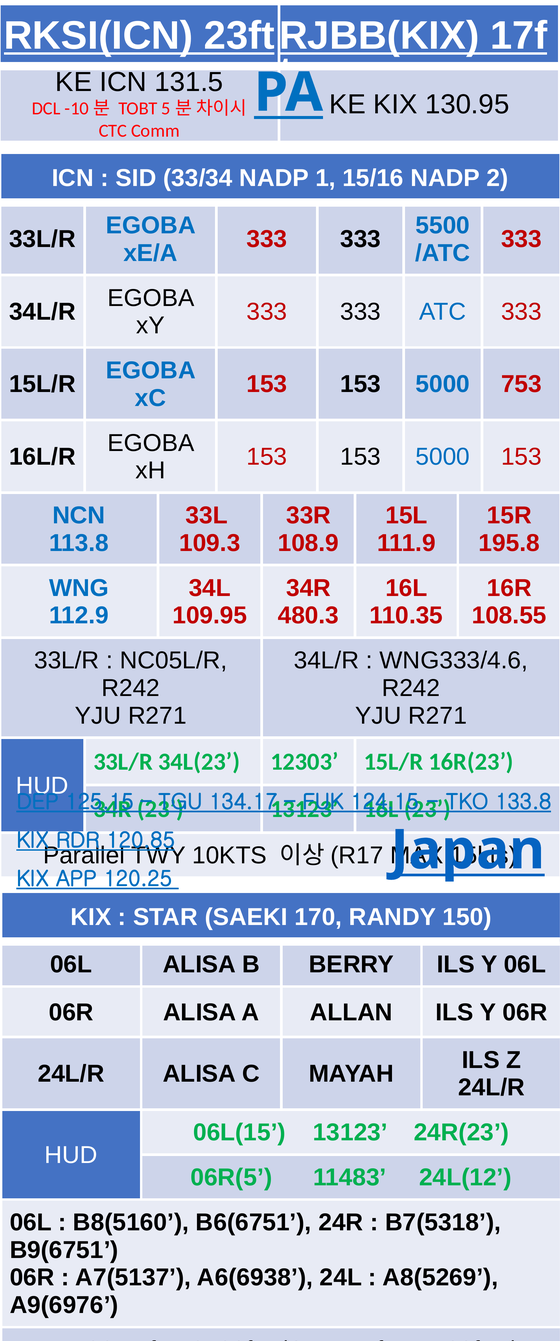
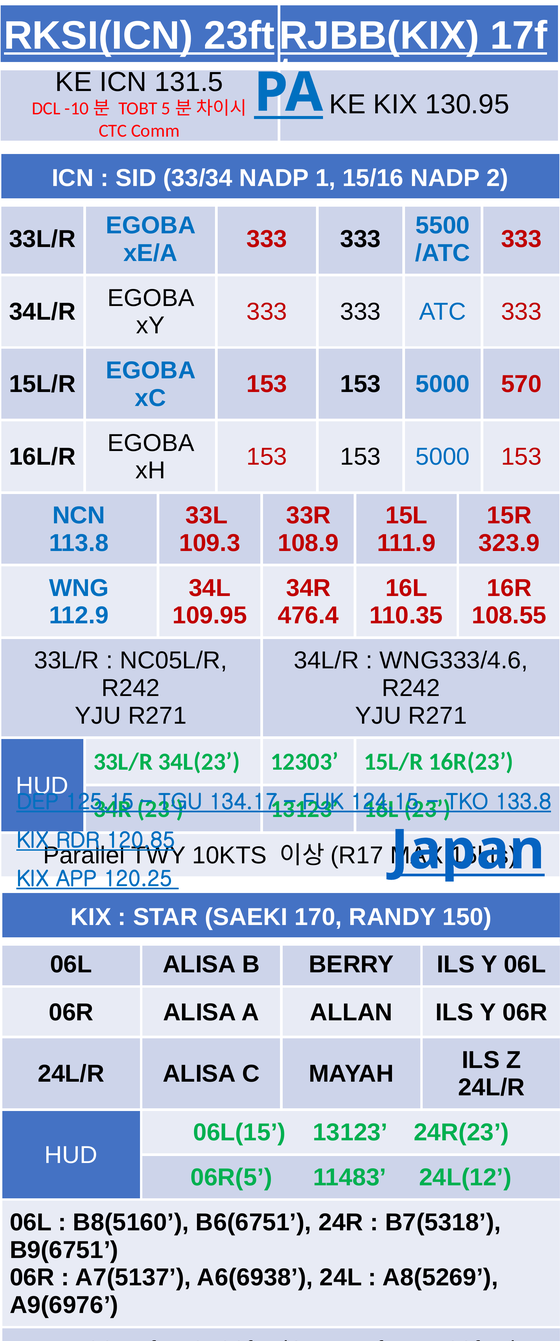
753: 753 -> 570 (521, 384)
195.8: 195.8 -> 323.9 (509, 543)
480.3: 480.3 -> 476.4 (308, 615)
